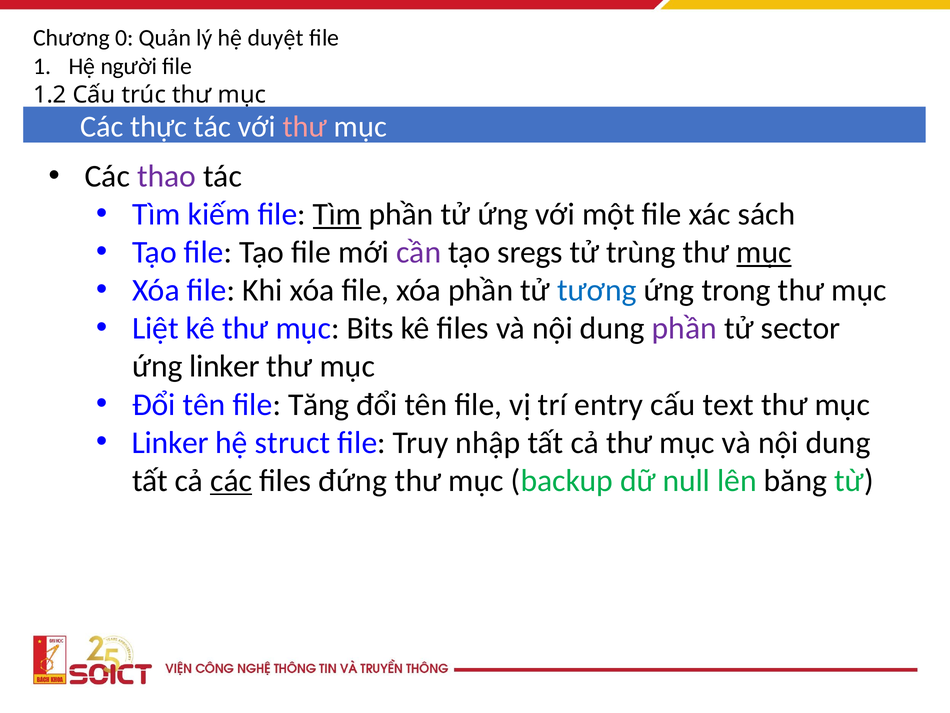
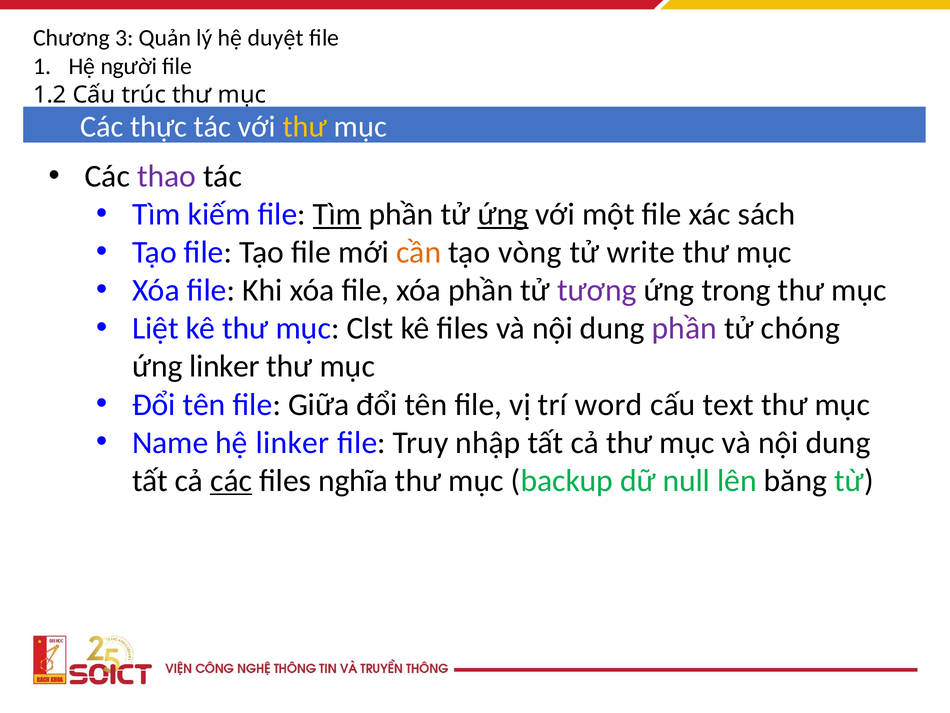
0: 0 -> 3 (124, 38)
thư colour: pink -> yellow (305, 127)
ứng underline: none -> present (503, 214)
cần colour: purple -> orange (419, 252)
sregs: sregs -> vòng (530, 252)
trùng: trùng -> write (641, 252)
mục underline: present -> none (764, 252)
tương colour: blue -> purple (597, 290)
Bits: Bits -> Clst (370, 328)
sector: sector -> chóng (801, 328)
Tăng: Tăng -> Giữa (319, 404)
entry: entry -> word (609, 404)
Linker: Linker -> Name (170, 442)
hệ struct: struct -> linker (292, 442)
đứng: đứng -> nghĩa (353, 480)
